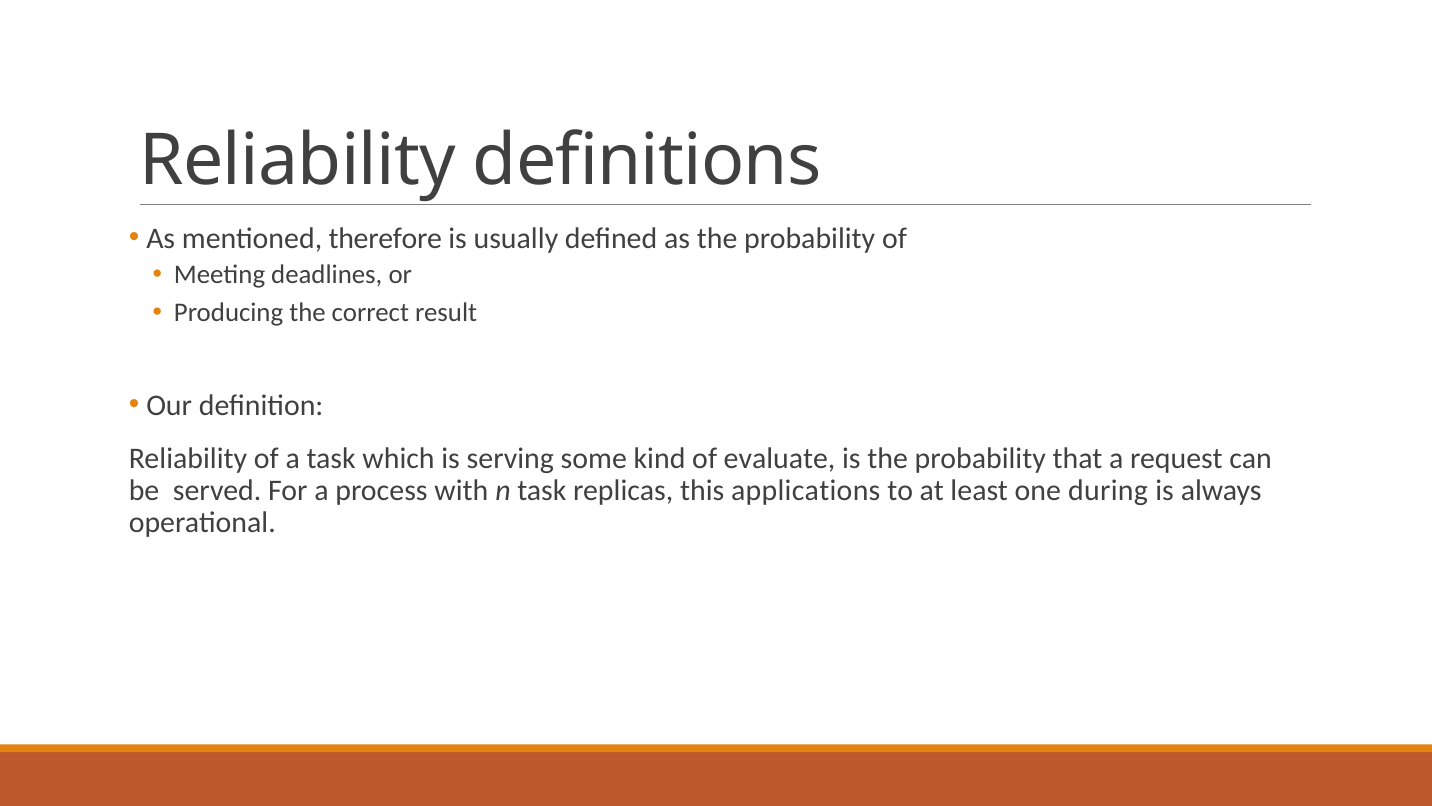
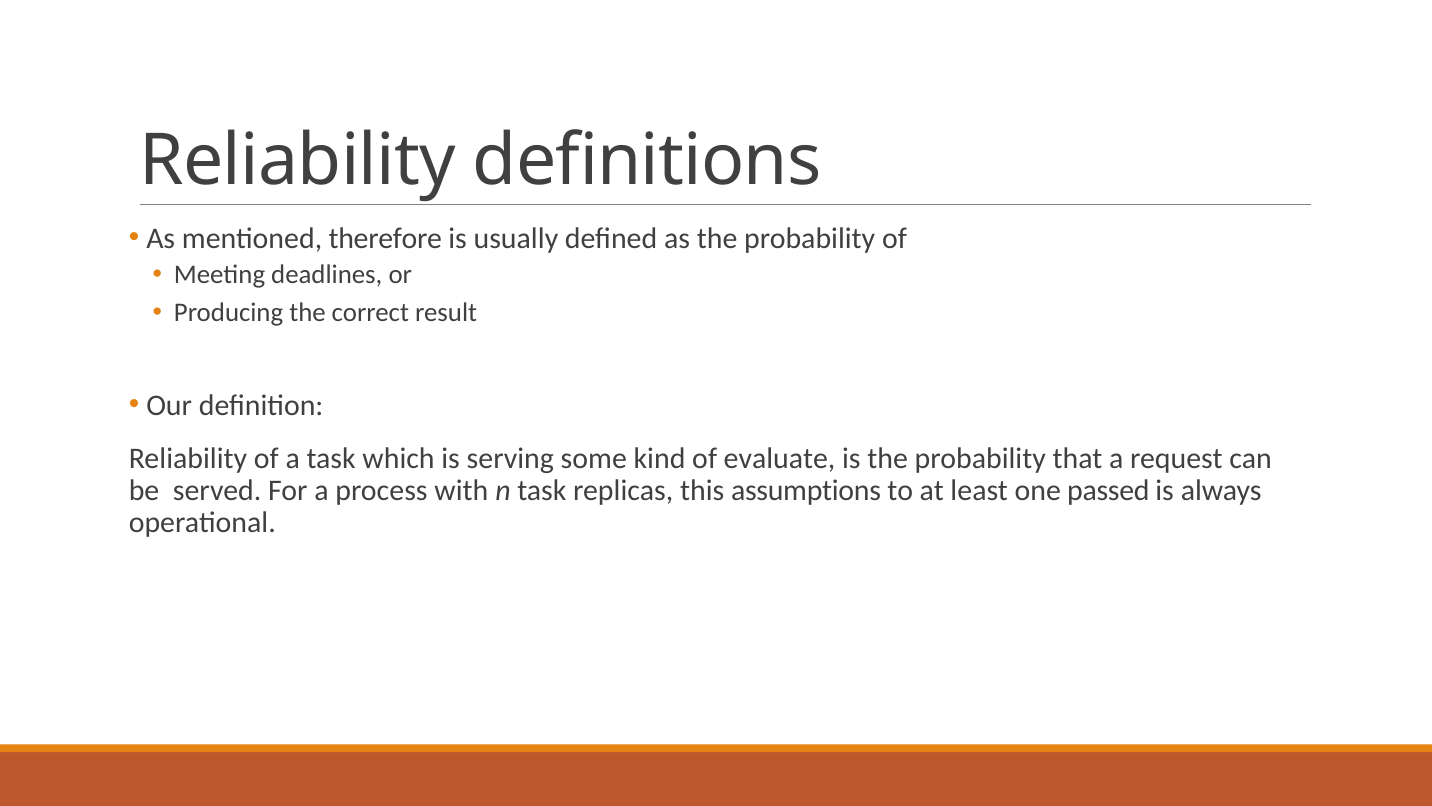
applications: applications -> assumptions (806, 490)
during: during -> passed (1108, 490)
